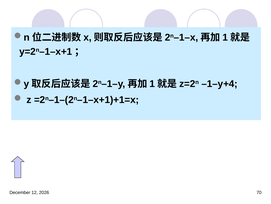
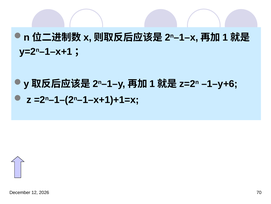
–1–y+4: –1–y+4 -> –1–y+6 (220, 84)
